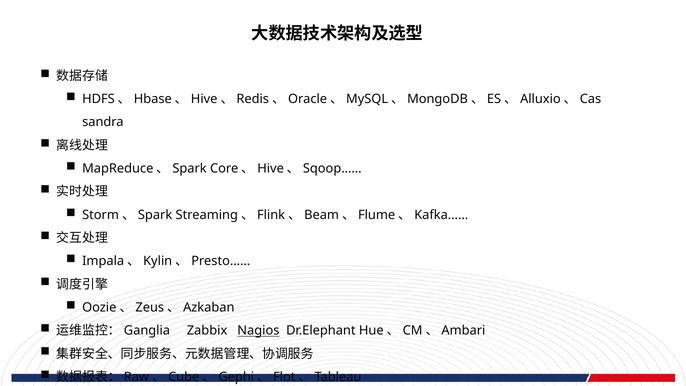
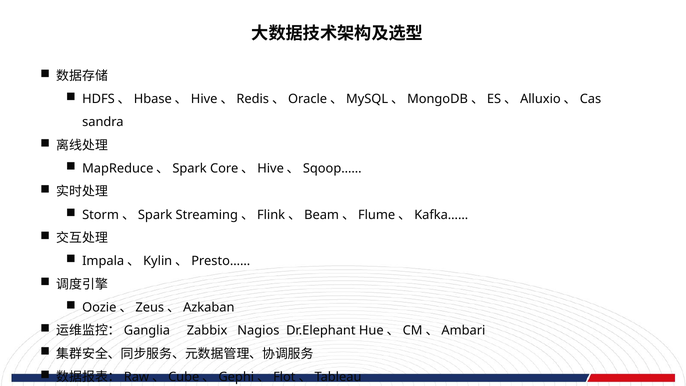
Nagios underline: present -> none (258, 331)
